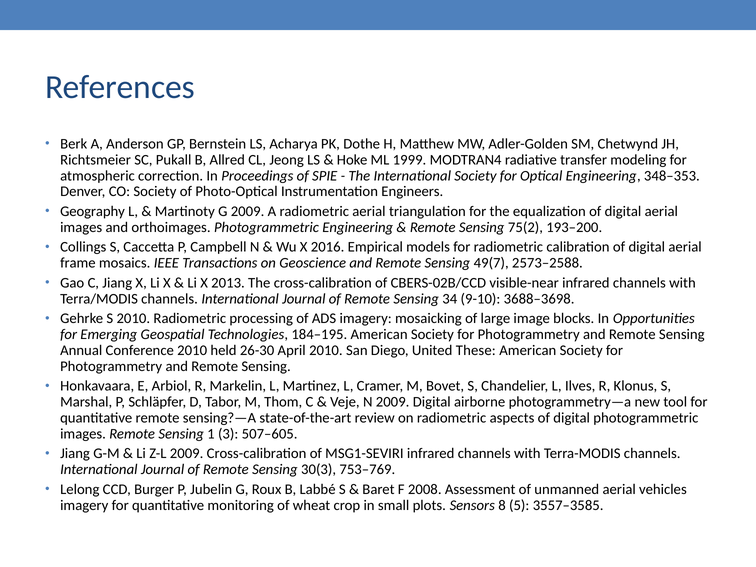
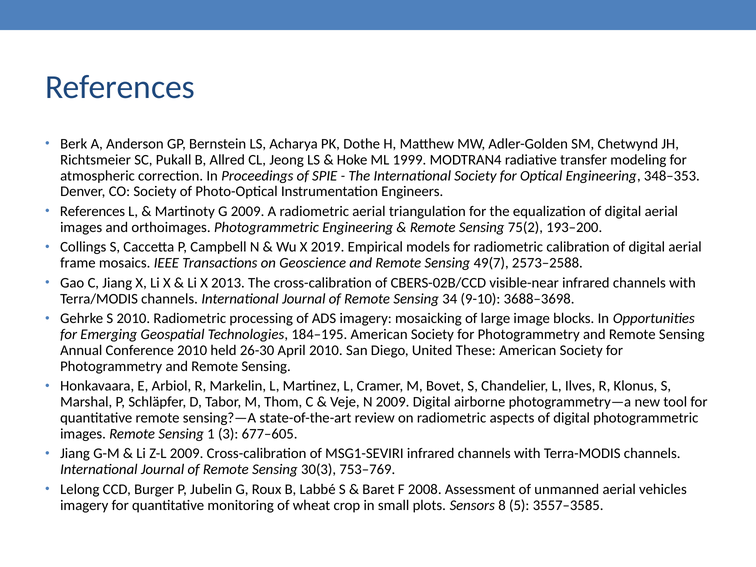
Geography: Geography -> References (93, 211)
2016: 2016 -> 2019 (328, 247)
507–605: 507–605 -> 677–605 (270, 434)
